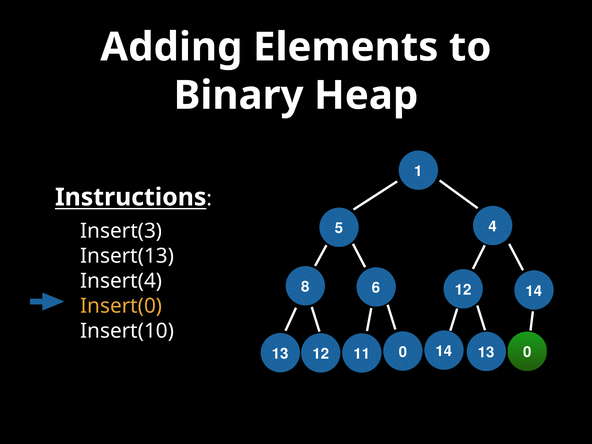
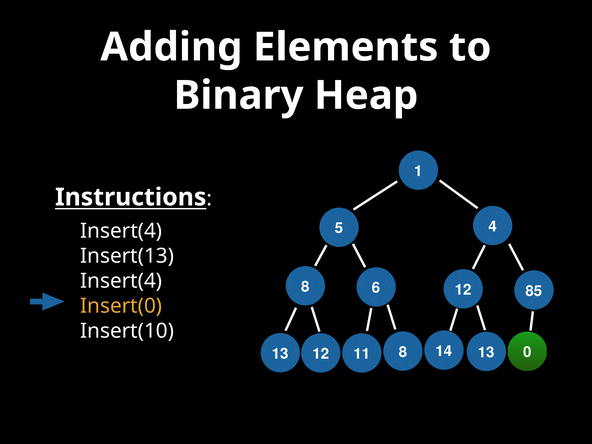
Insert(3: Insert(3 -> Insert(4 (121, 231)
14: 14 -> 85 (534, 291)
11 0: 0 -> 8 (403, 352)
